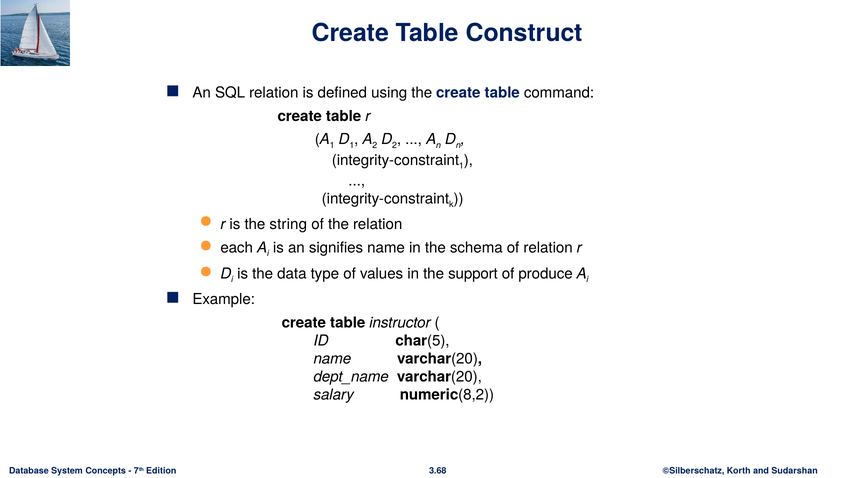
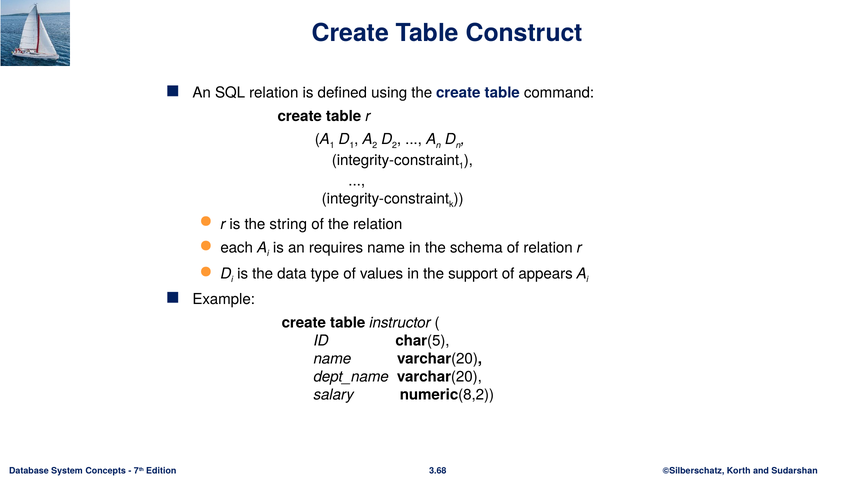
signifies: signifies -> requires (336, 248)
produce: produce -> appears (546, 274)
